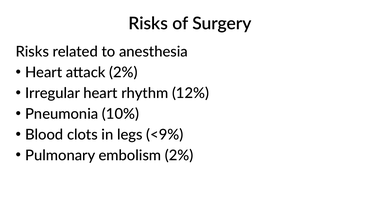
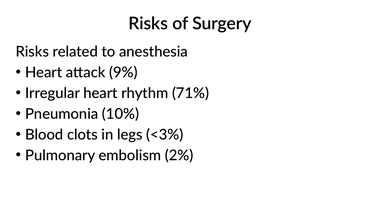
attack 2%: 2% -> 9% (123, 73)
12%: 12% -> 71% (191, 93)
<9%: <9% -> <3% (165, 135)
